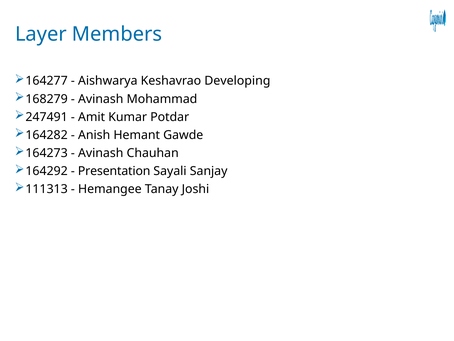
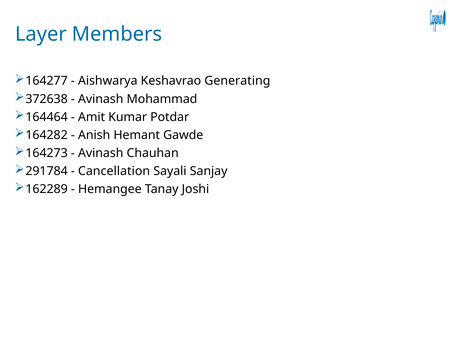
Developing: Developing -> Generating (237, 81)
168279: 168279 -> 372638 (47, 99)
247491: 247491 -> 164464 (47, 117)
164292: 164292 -> 291784 (47, 171)
Presentation: Presentation -> Cancellation (114, 171)
111313: 111313 -> 162289 (47, 189)
